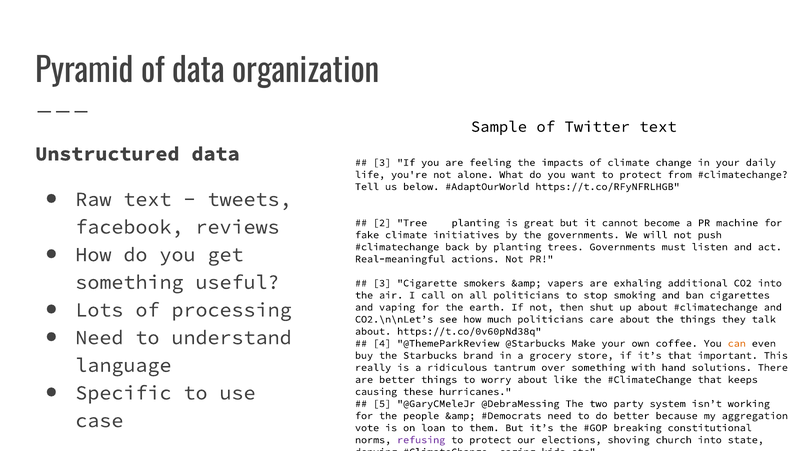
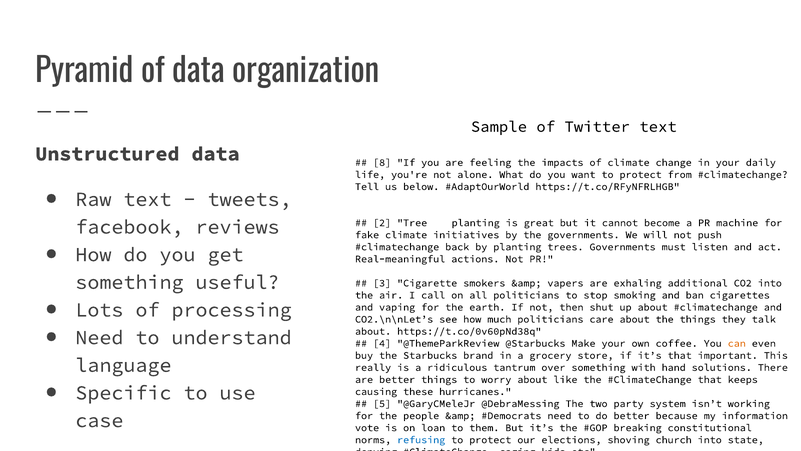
3: 3 -> 8 (382, 162)
aggregation: aggregation -> information (755, 415)
refusing colour: purple -> blue (421, 439)
